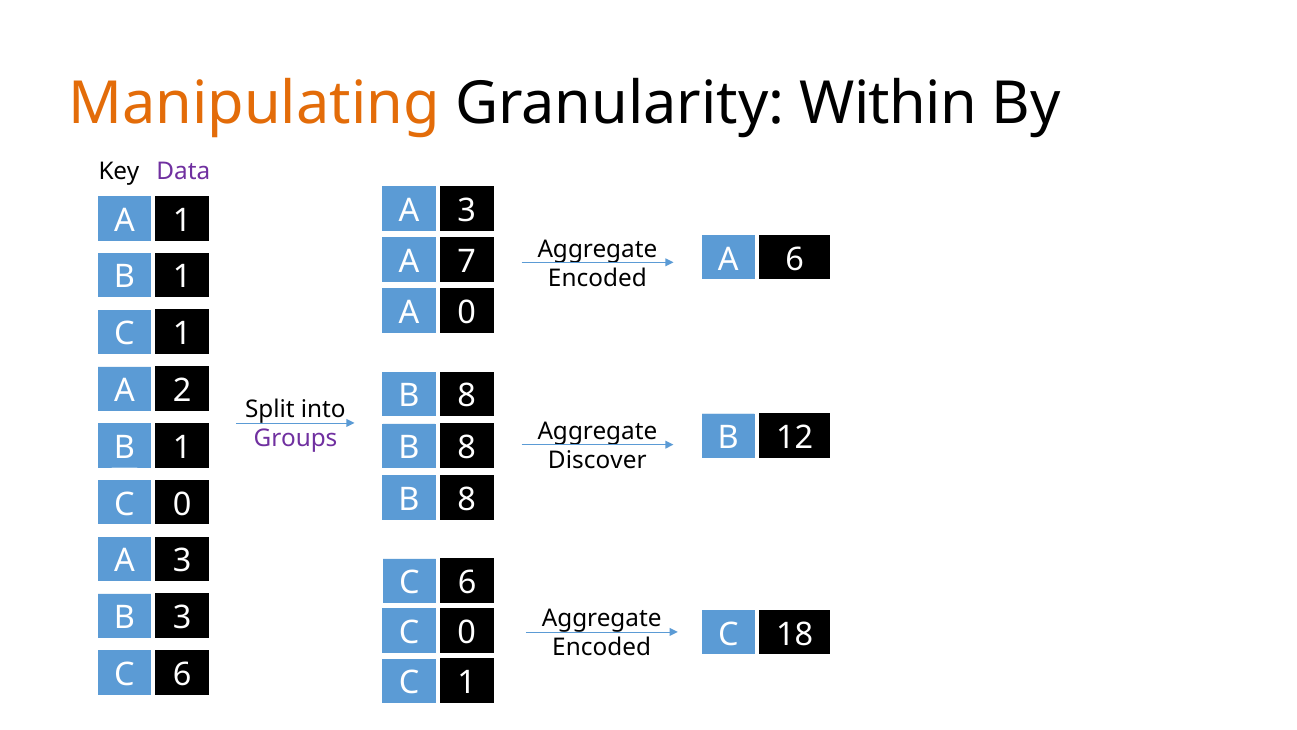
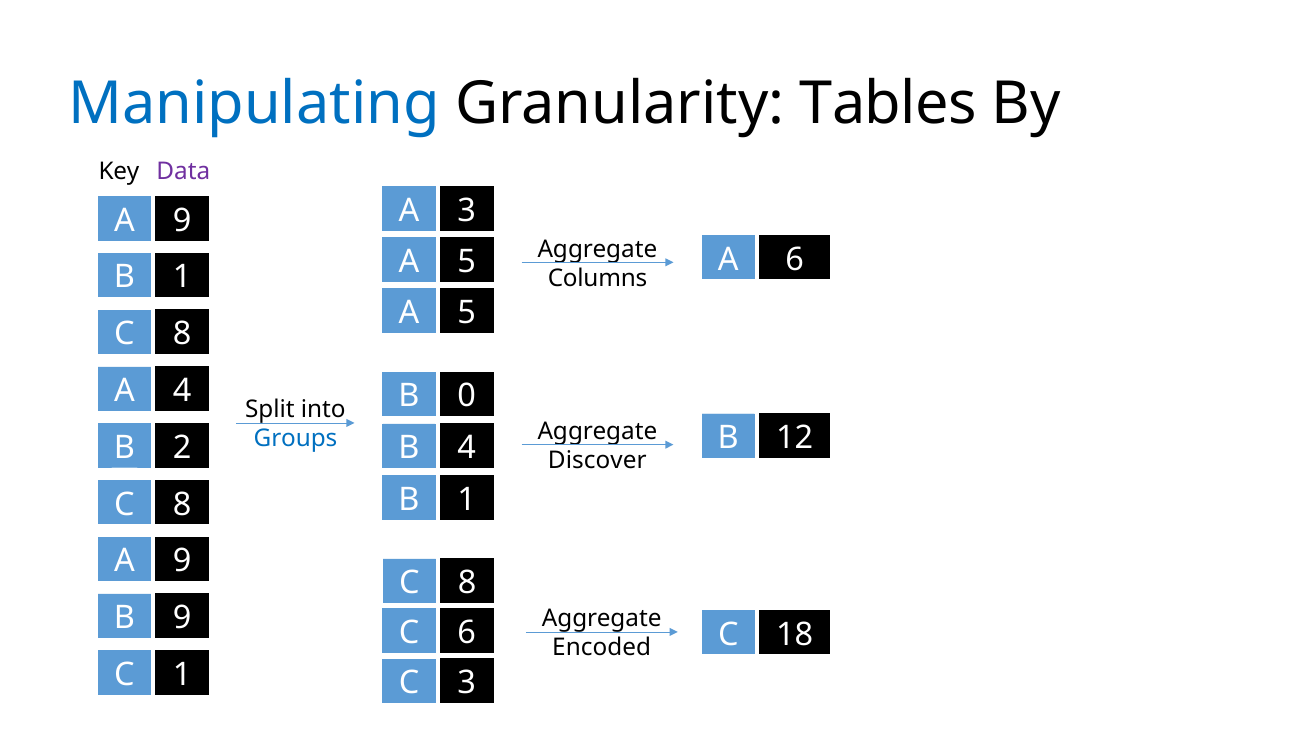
Manipulating colour: orange -> blue (254, 104)
Within: Within -> Tables (888, 104)
1: 1 -> 9 (182, 220)
7: 7 -> 5 (467, 262)
Encoded: Encoded -> Columns (598, 278)
0: 0 -> 5 (467, 313)
1: 1 -> 8 (182, 334)
A 2: 2 -> 4 (182, 391)
8: 8 -> 0 (467, 396)
Groups colour: purple -> blue (295, 439)
1: 1 -> 2 (182, 447)
8: 8 -> 4 (467, 448)
8: 8 -> 1 (467, 499)
0: 0 -> 8 (182, 504)
3: 3 -> 9 (182, 561)
6: 6 -> 8 (467, 583)
B 3: 3 -> 9 (182, 618)
0: 0 -> 6 (467, 632)
6: 6 -> 1 (182, 674)
1: 1 -> 3 (467, 683)
